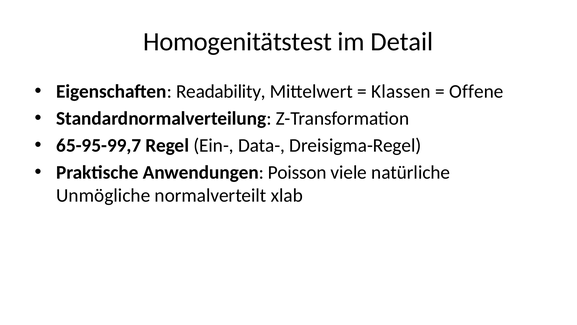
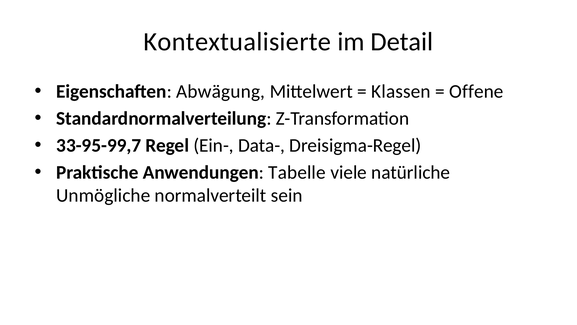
Homogenitätstest: Homogenitätstest -> Kontextualisierte (237, 42)
Readability: Readability -> Abwägung (221, 92)
65-95-99,7: 65-95-99,7 -> 33-95-99,7 (99, 145)
Poisson: Poisson -> Tabelle (297, 172)
xlab: xlab -> sein (287, 195)
